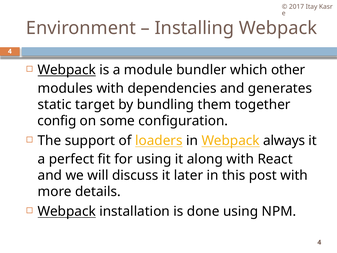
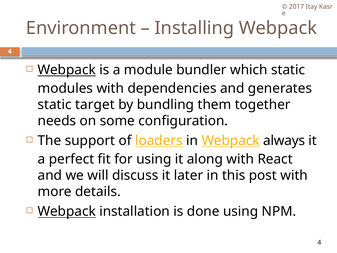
which other: other -> static (288, 70)
config: config -> needs (57, 121)
